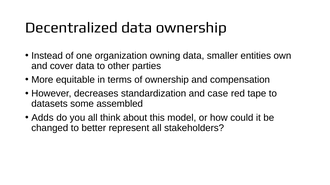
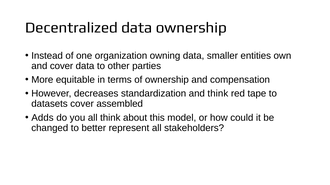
and case: case -> think (218, 94)
datasets some: some -> cover (82, 104)
